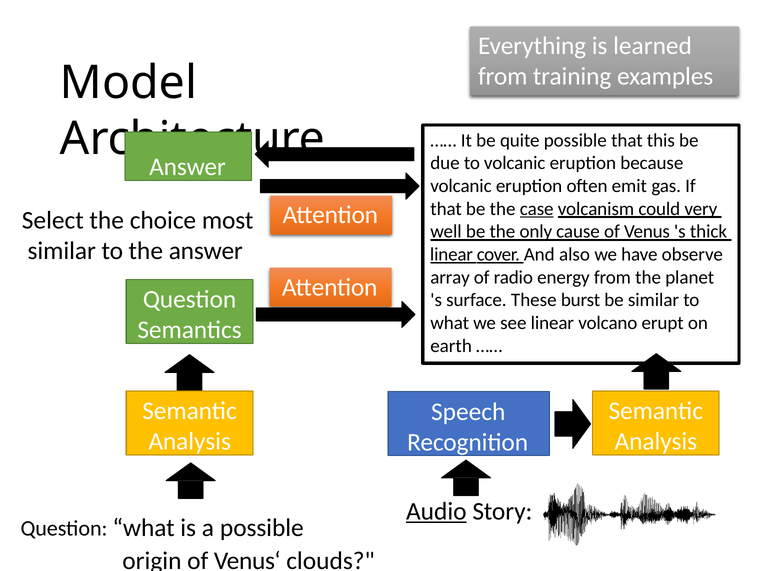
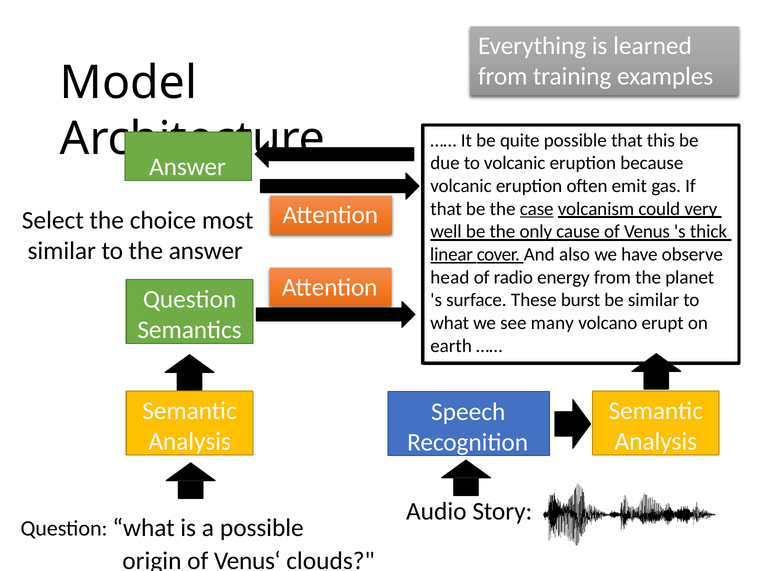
array: array -> head (450, 278)
see linear: linear -> many (552, 323)
Audio underline: present -> none (436, 512)
